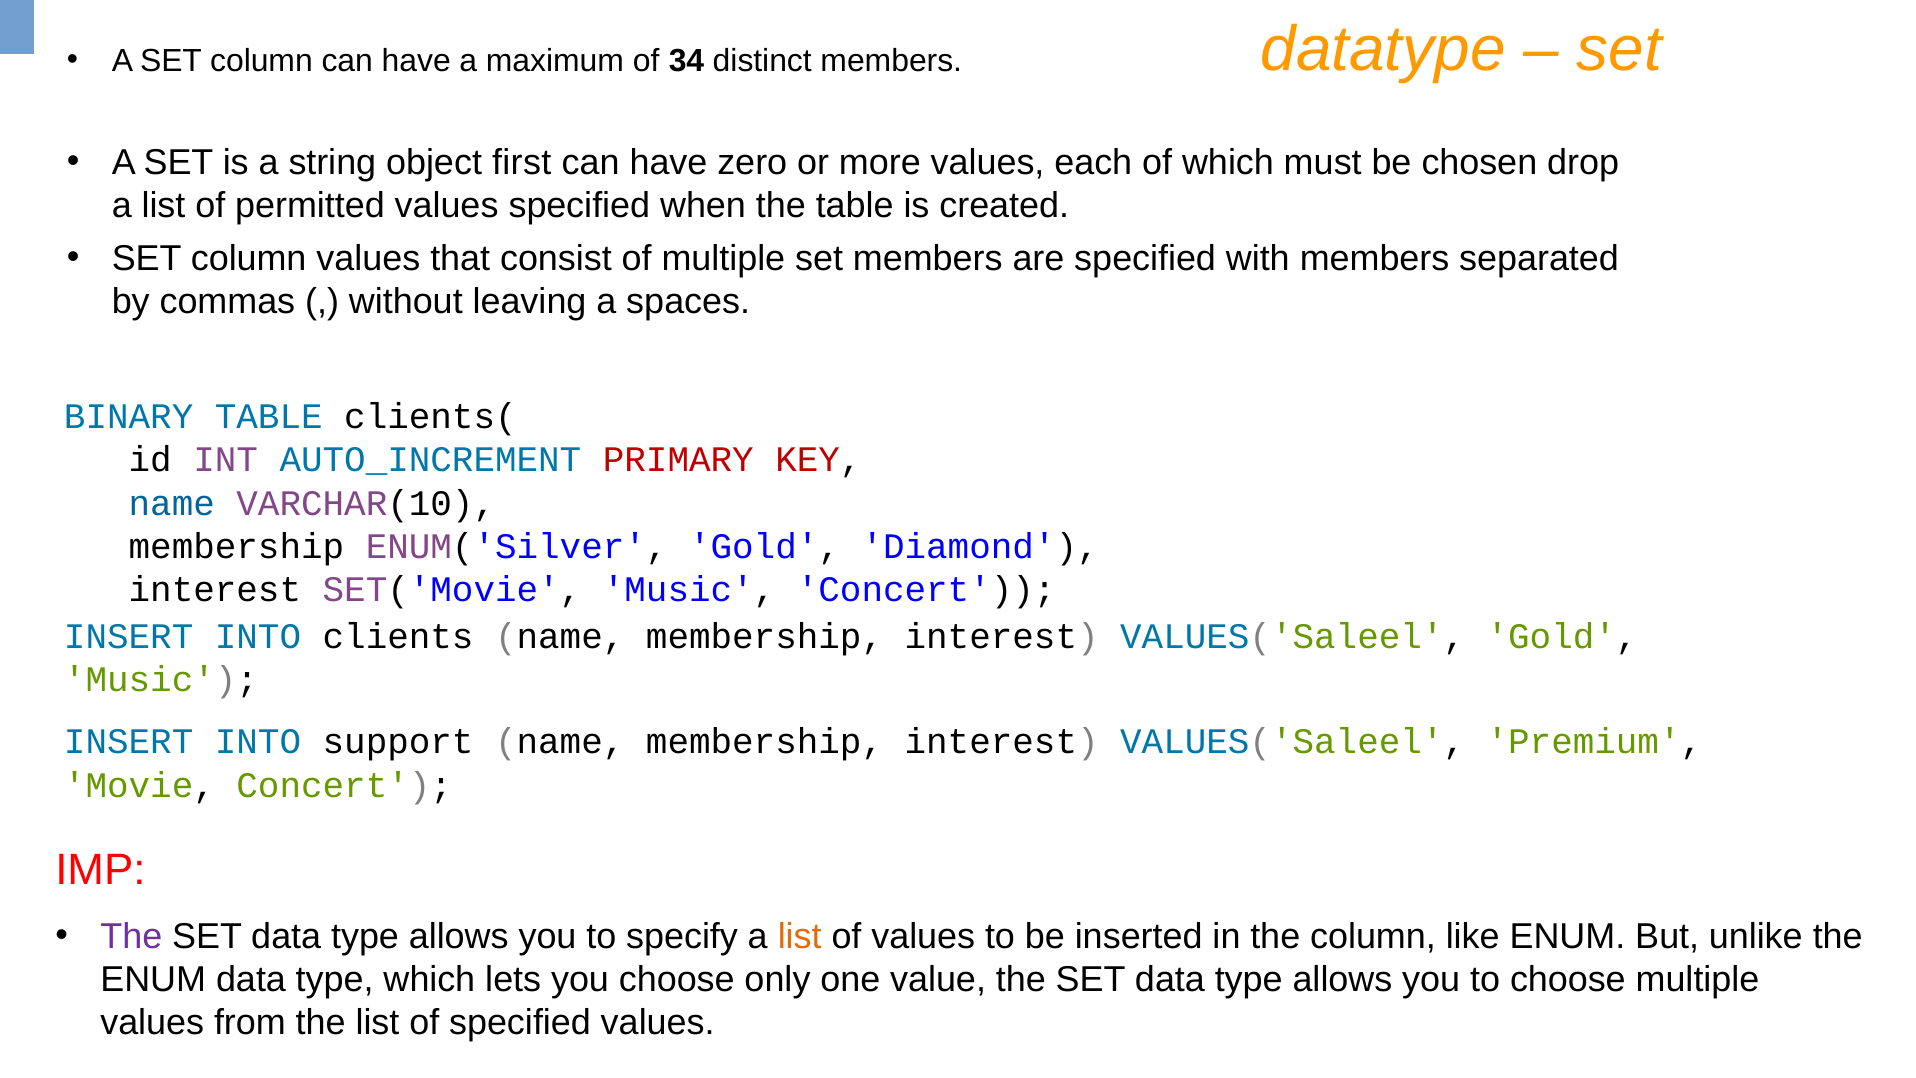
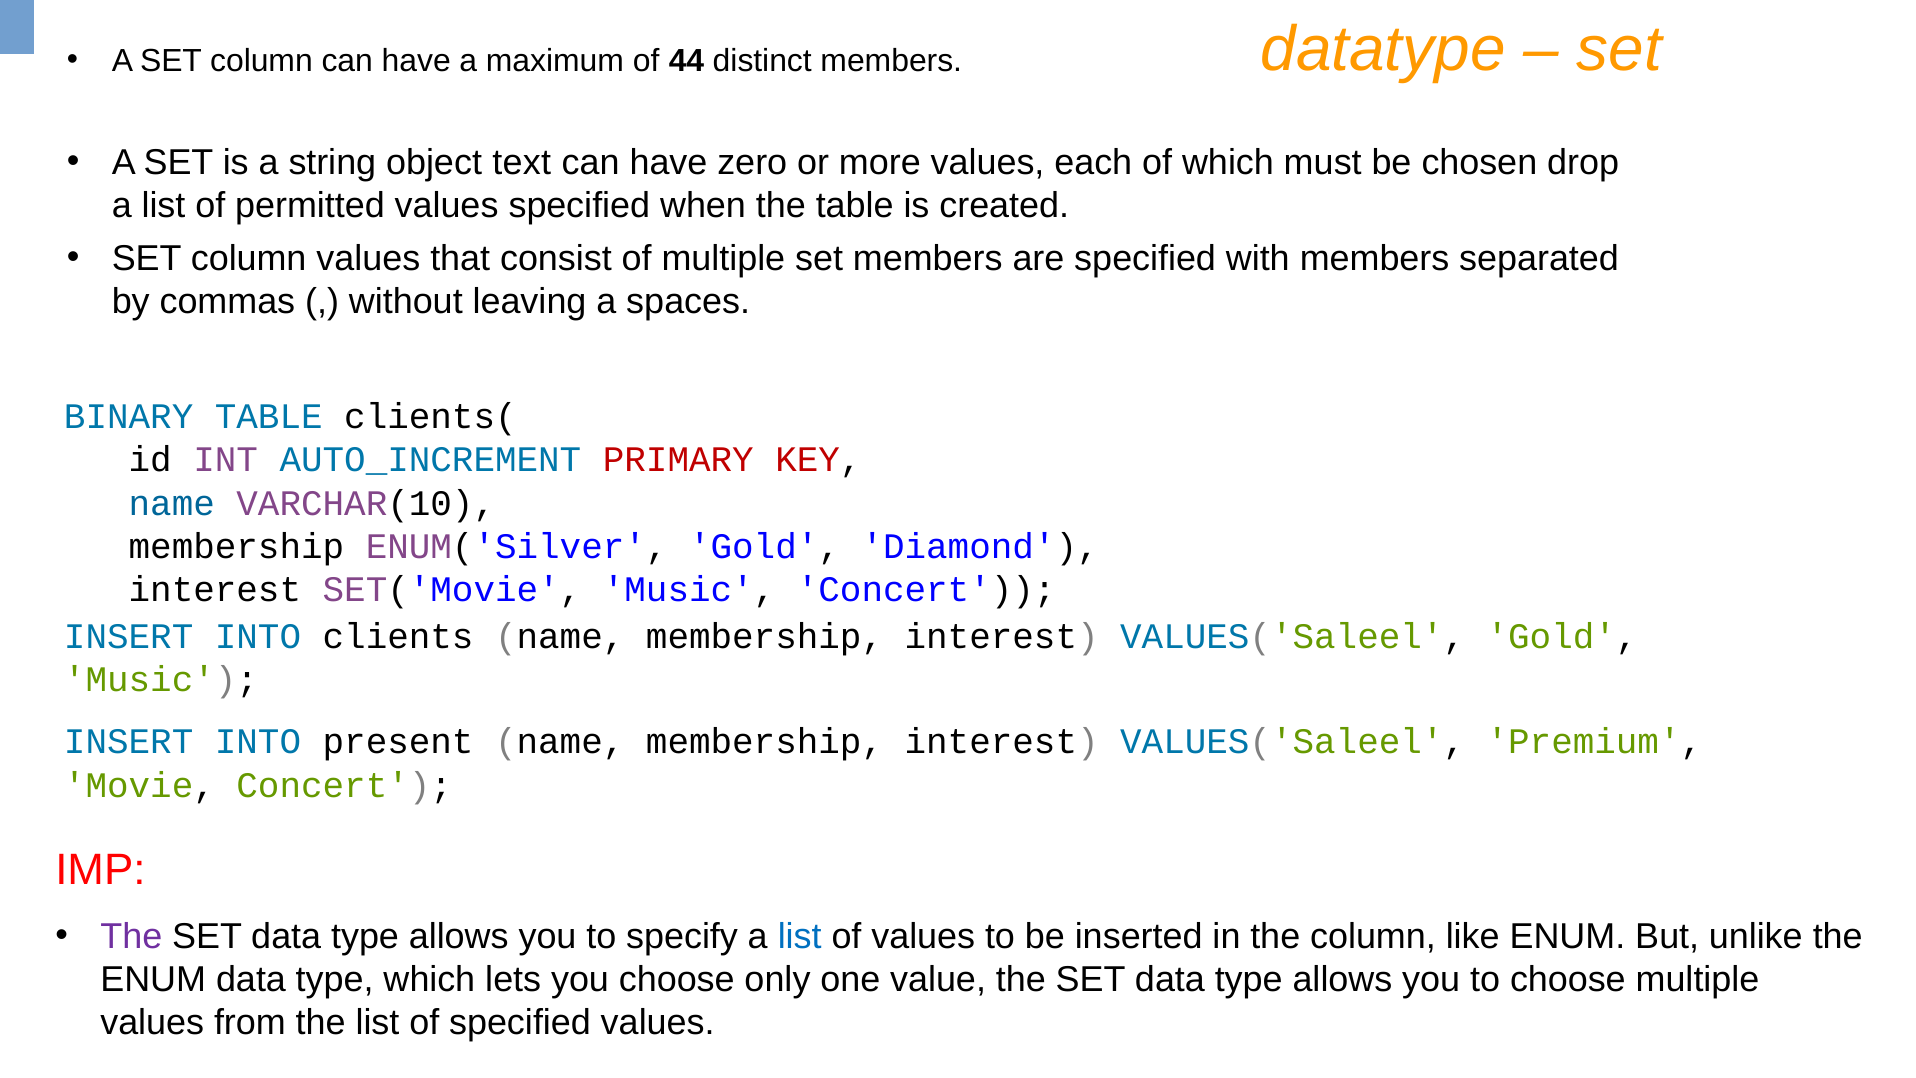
34: 34 -> 44 (687, 60)
first: first -> text (522, 163)
support: support -> present (398, 742)
list colour: orange -> blue (800, 936)
